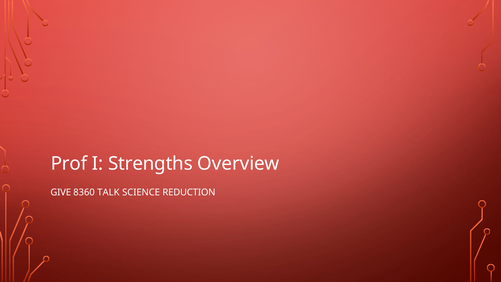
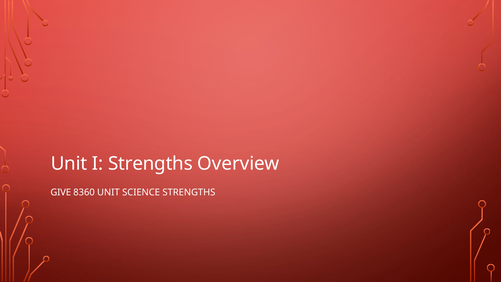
Prof: Prof -> Unit (69, 163)
8360 TALK: TALK -> UNIT (108, 192)
SCIENCE REDUCTION: REDUCTION -> STRENGTHS (189, 192)
